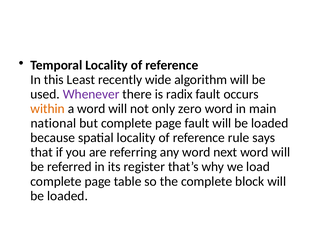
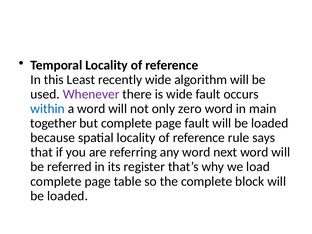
is radix: radix -> wide (179, 94)
within colour: orange -> blue (48, 109)
national: national -> together (53, 123)
